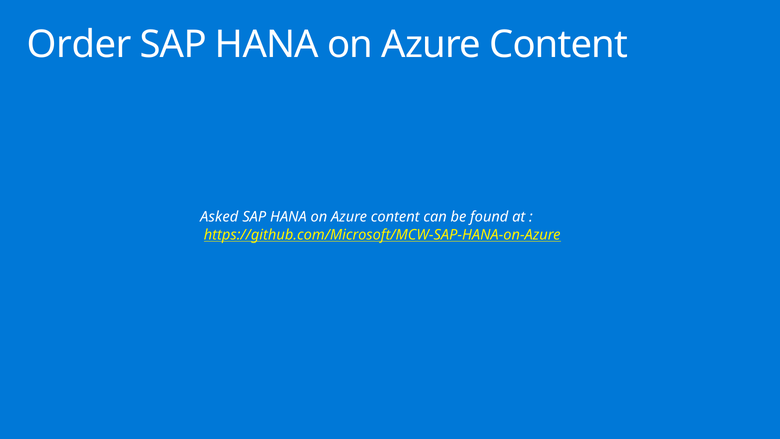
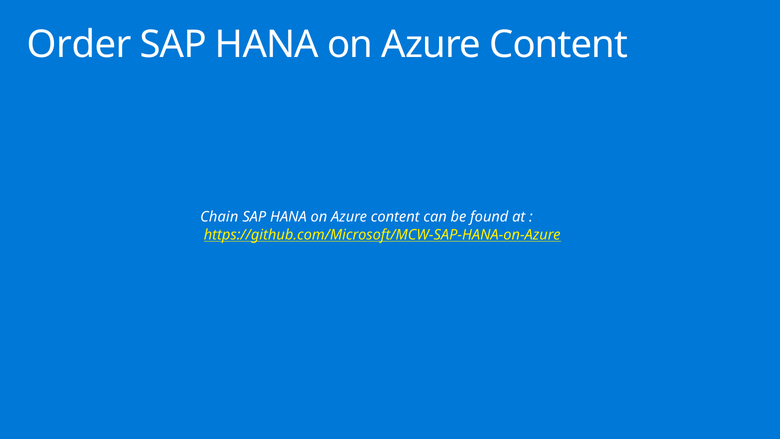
Asked: Asked -> Chain (219, 217)
